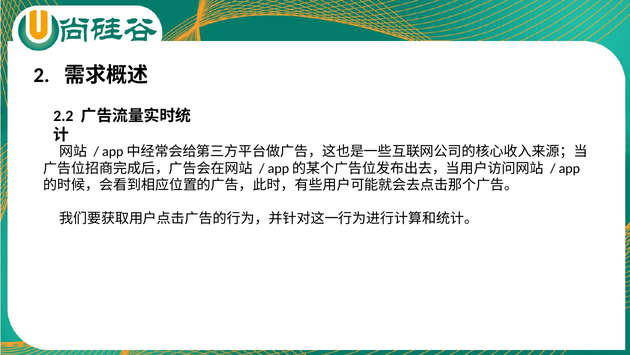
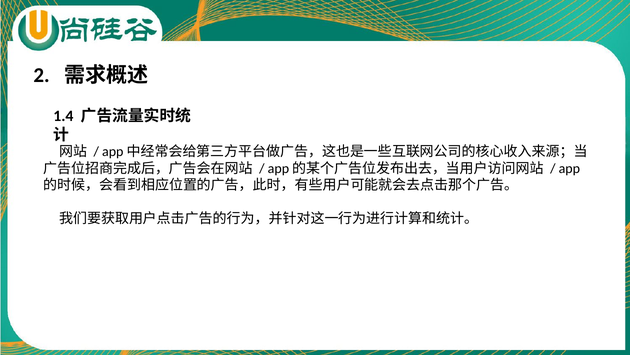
2.2: 2.2 -> 1.4 (63, 116)
